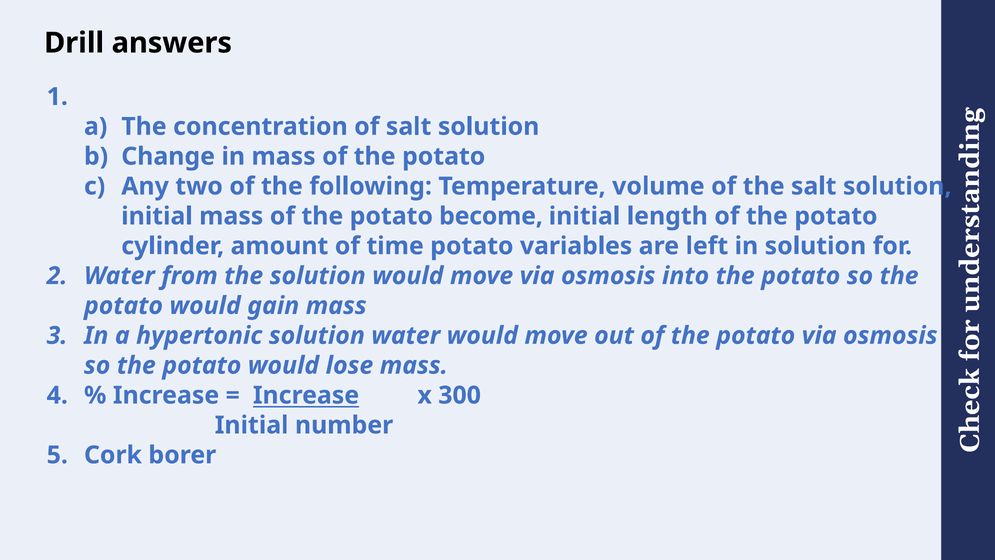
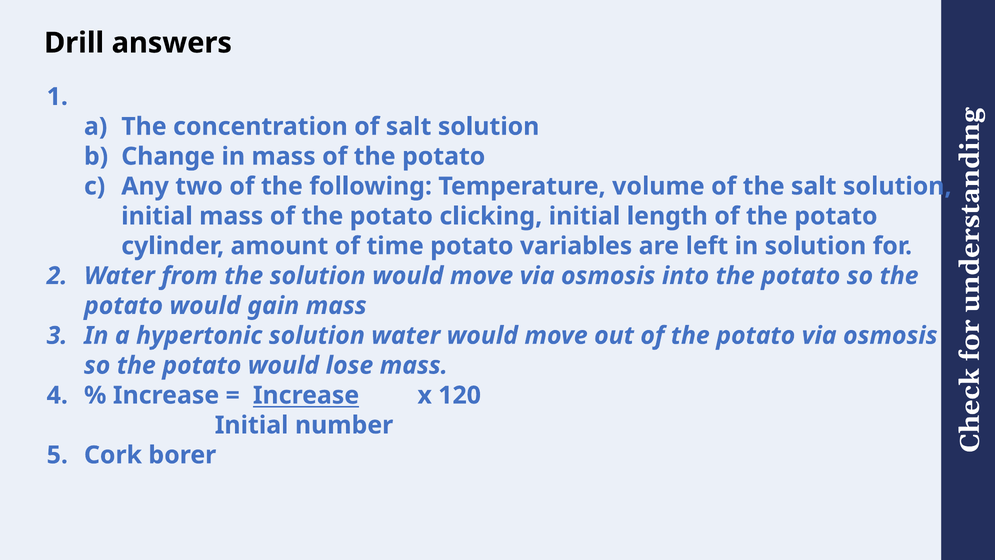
become: become -> clicking (491, 216)
300: 300 -> 120 (460, 395)
